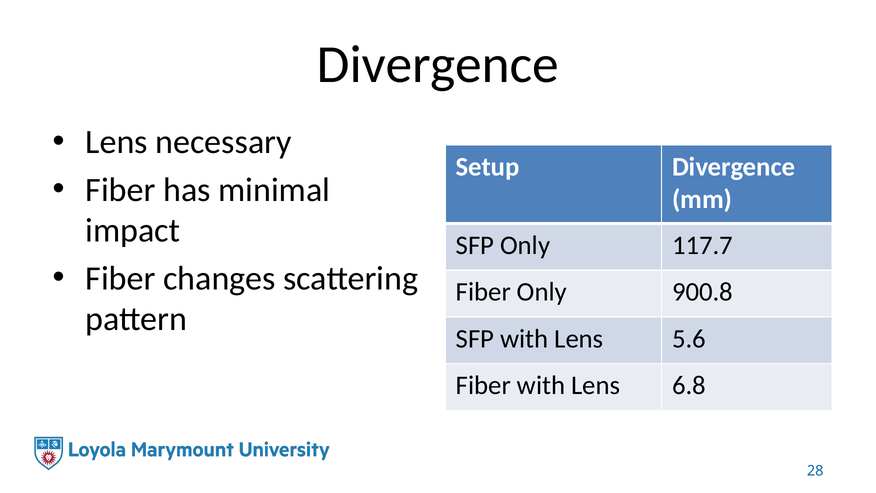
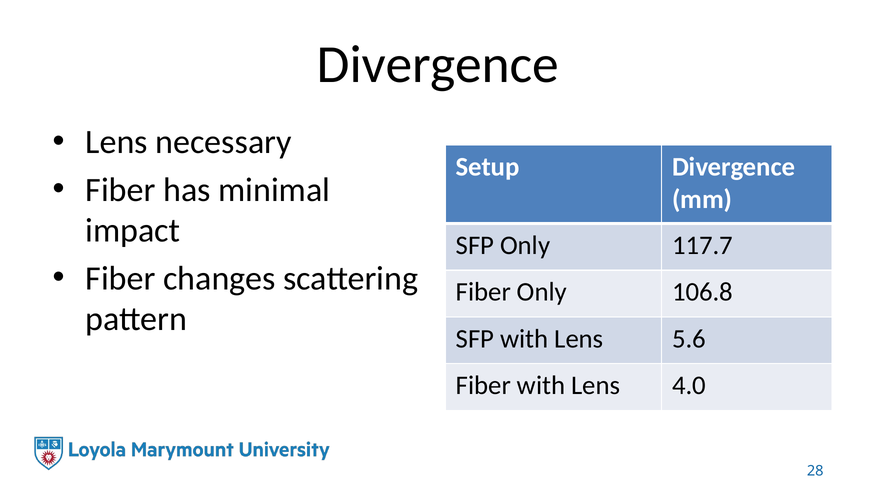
900.8: 900.8 -> 106.8 (703, 292)
6.8: 6.8 -> 4.0 (689, 385)
